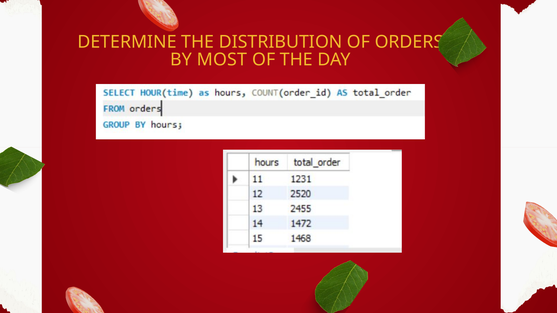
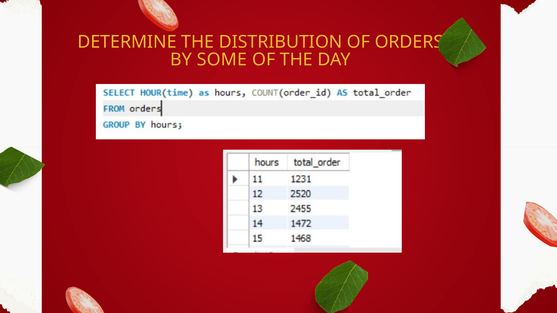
MOST: MOST -> SOME (222, 60)
